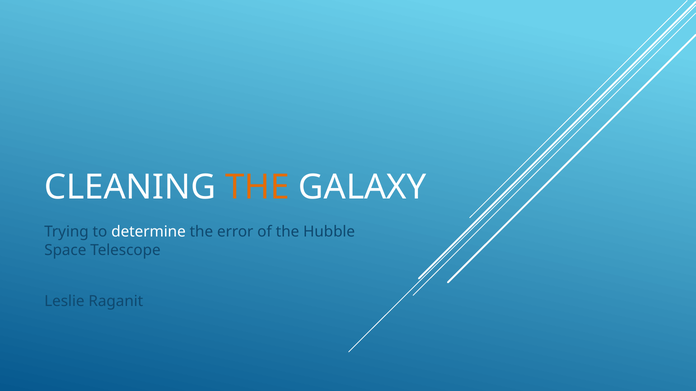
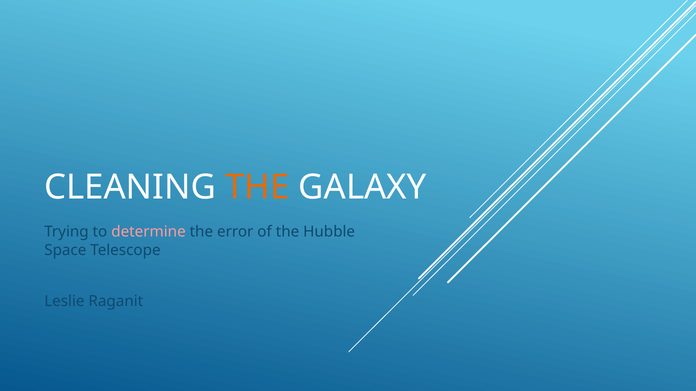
determine colour: white -> pink (149, 232)
